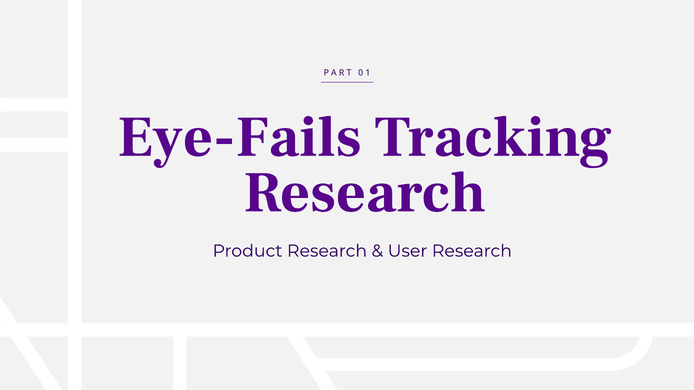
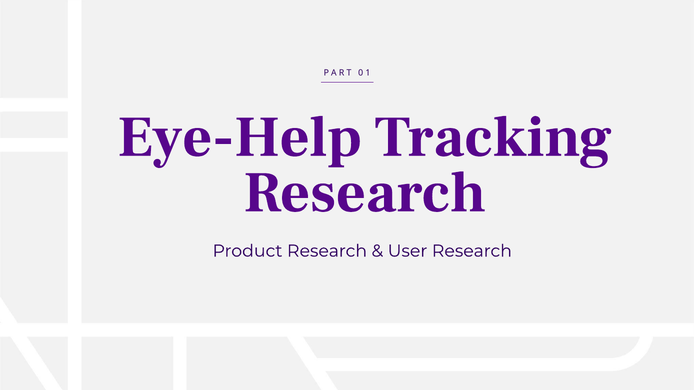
Eye-Fails: Eye-Fails -> Eye-Help (240, 137)
